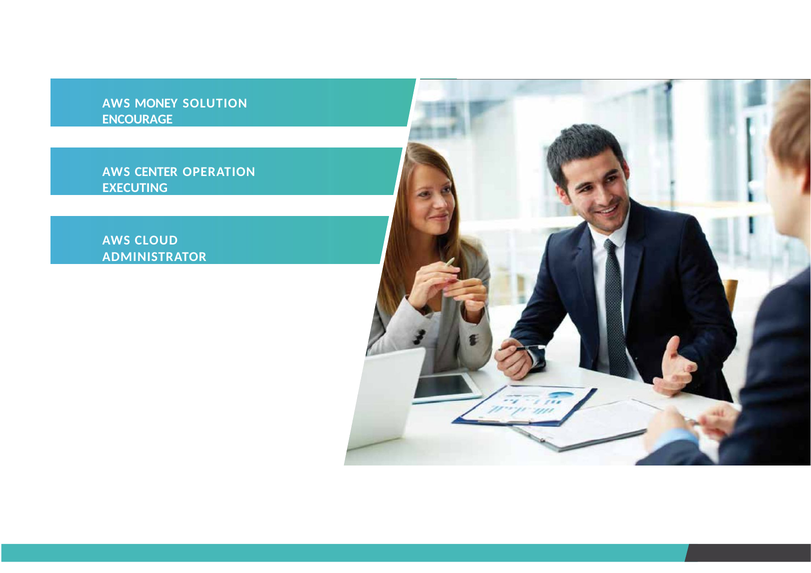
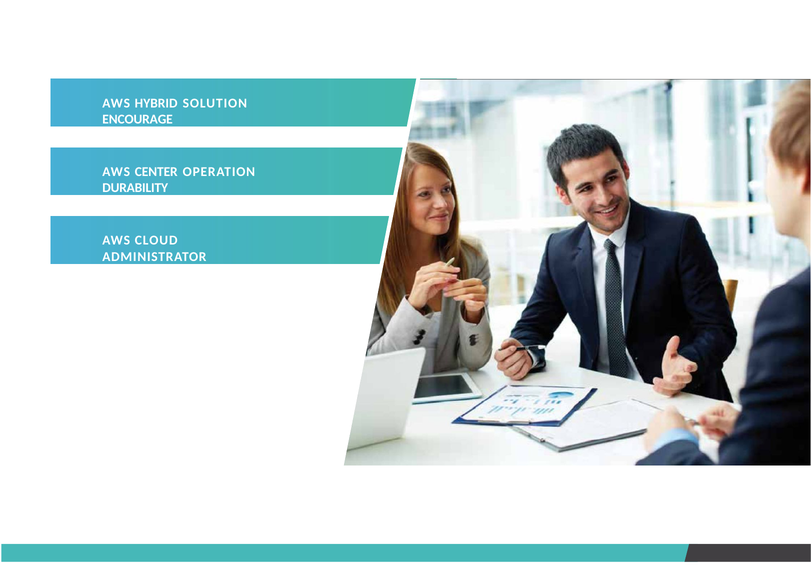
MONEY: MONEY -> HYBRID (156, 103)
EXECUTING: EXECUTING -> DURABILITY (135, 188)
